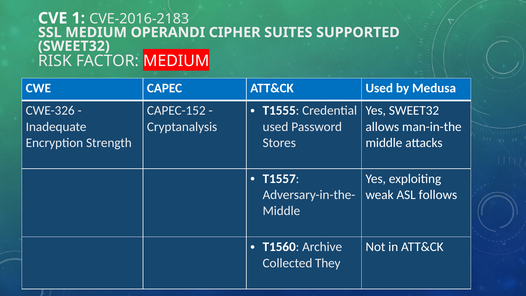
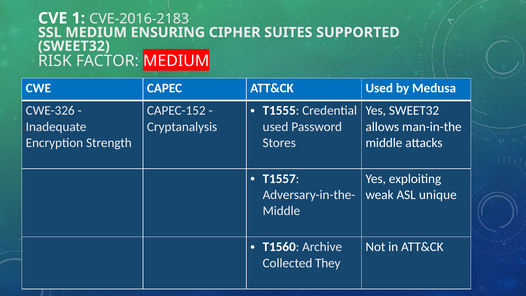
OPERANDI: OPERANDI -> ENSURING (168, 32)
follows: follows -> unique (438, 195)
